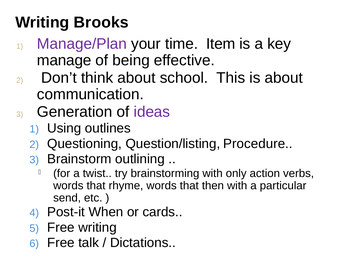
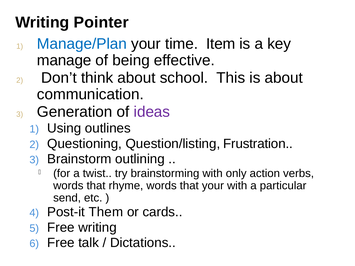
Brooks: Brooks -> Pointer (101, 22)
Manage/Plan colour: purple -> blue (82, 44)
Procedure: Procedure -> Frustration (258, 144)
that then: then -> your (213, 186)
When: When -> Them (106, 212)
